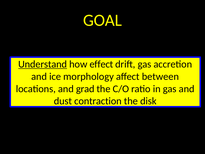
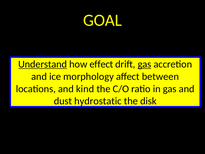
gas underline: none -> present (144, 64)
grad: grad -> kind (85, 89)
contraction: contraction -> hydrostatic (98, 101)
